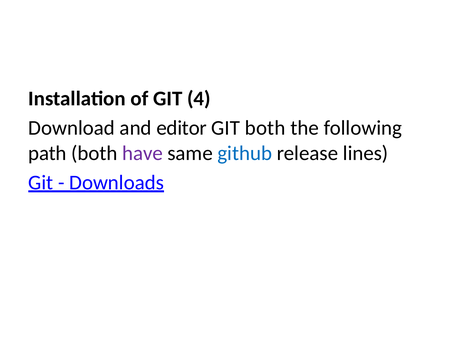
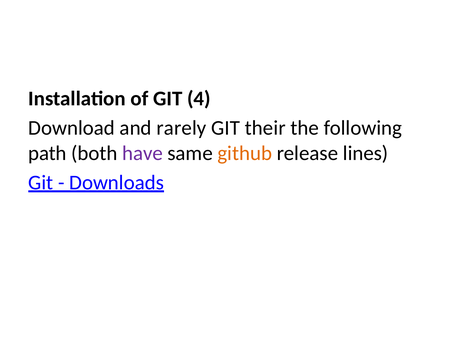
editor: editor -> rarely (181, 128)
GIT both: both -> their (265, 128)
github colour: blue -> orange (245, 153)
